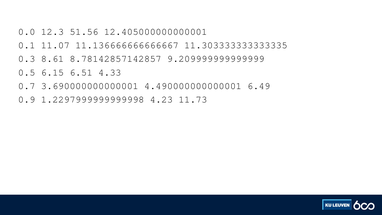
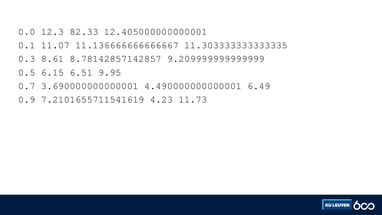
51.56: 51.56 -> 82.33 (84, 32)
4.33: 4.33 -> 9.95 (110, 72)
1.2297999999999998: 1.2297999999999998 -> 7.2101655711541619 (93, 99)
